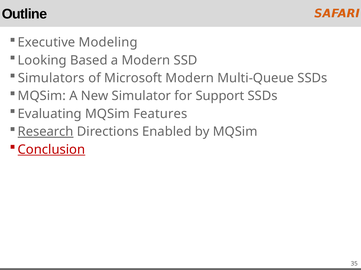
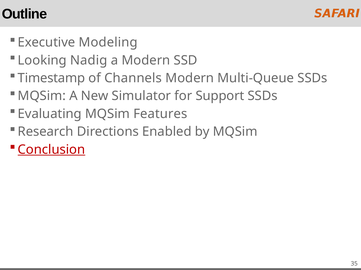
Based: Based -> Nadig (89, 60)
Simulators: Simulators -> Timestamp (51, 78)
Microsoft: Microsoft -> Channels (133, 78)
Research underline: present -> none (46, 132)
